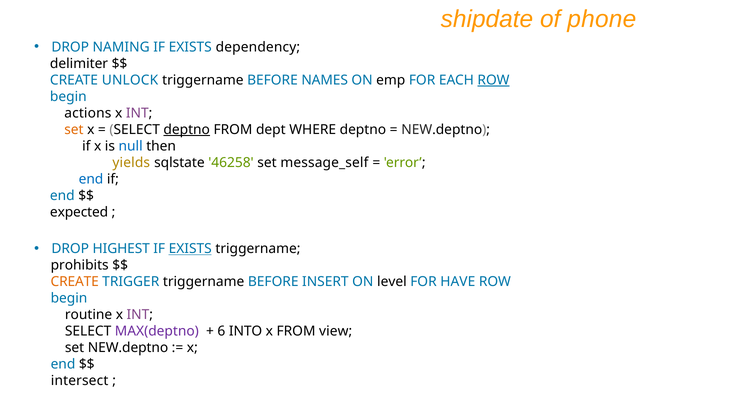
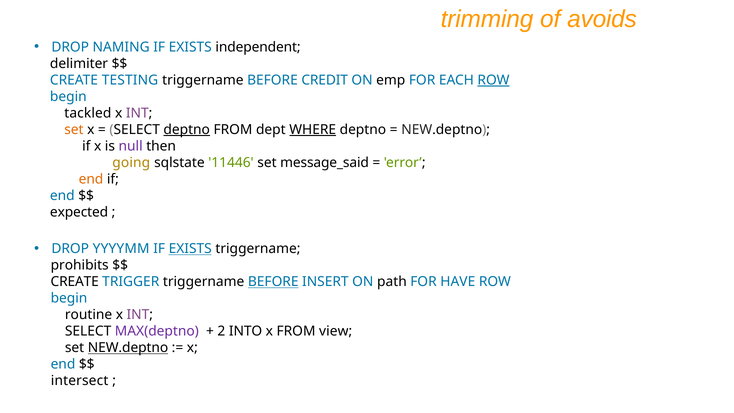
shipdate: shipdate -> trimming (487, 19)
phone: phone -> avoids (602, 19)
dependency: dependency -> independent (258, 47)
UNLOCK: UNLOCK -> TESTING (130, 80)
NAMES: NAMES -> CREDIT (325, 80)
actions: actions -> tackled (88, 113)
WHERE underline: none -> present (313, 130)
null colour: blue -> purple (131, 146)
yields: yields -> going (131, 163)
46258: 46258 -> 11446 (231, 163)
message_self: message_self -> message_said (325, 163)
end colour: blue -> orange (91, 179)
HIGHEST: HIGHEST -> YYYYMM (121, 249)
CREATE colour: orange -> black (75, 282)
BEFORE underline: none -> present (273, 282)
level: level -> path (392, 282)
6: 6 -> 2 (221, 331)
NEW.deptno underline: none -> present (128, 348)
